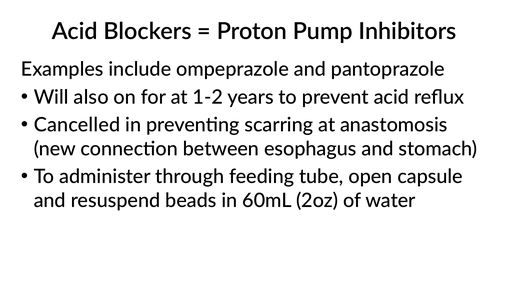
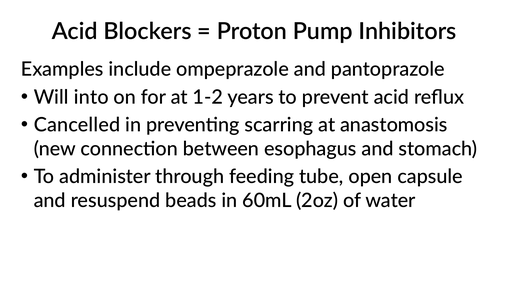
also: also -> into (91, 97)
